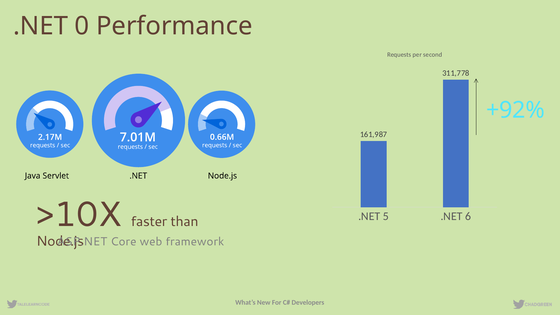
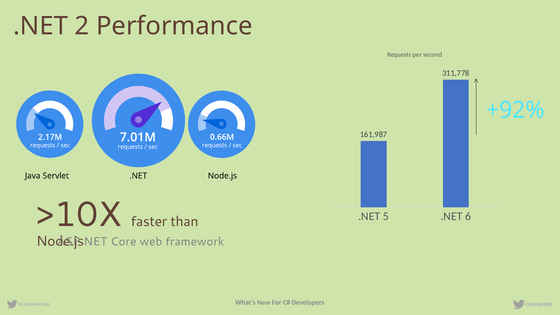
0: 0 -> 2 (82, 26)
